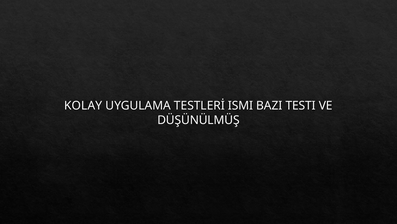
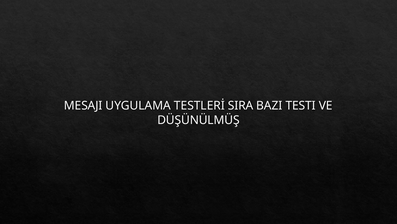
KOLAY: KOLAY -> MESAJI (83, 105)
ISMI: ISMI -> SIRA (241, 105)
